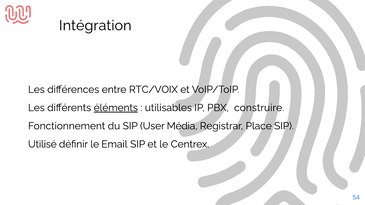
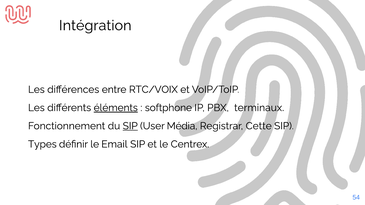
utilisables: utilisables -> softphone (168, 108)
construire: construire -> terminaux (259, 108)
SIP underline: none -> present (130, 126)
Place: Place -> Cette (259, 126)
Utilisé: Utilisé -> Types (42, 144)
